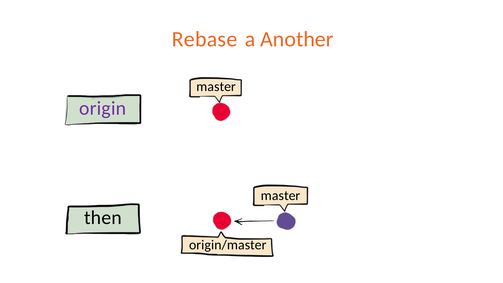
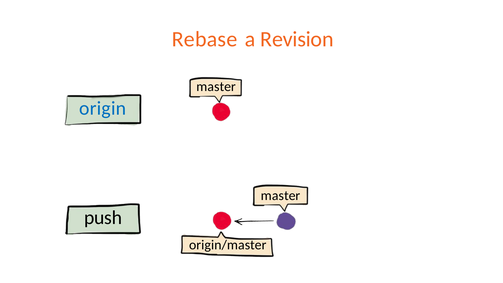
Another: Another -> Revision (297, 39)
origin colour: purple -> blue (103, 108)
then: then -> push (103, 218)
